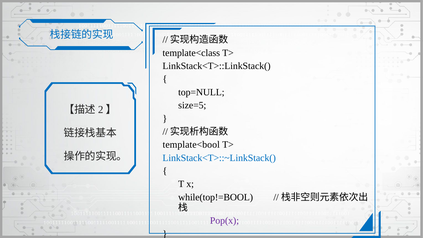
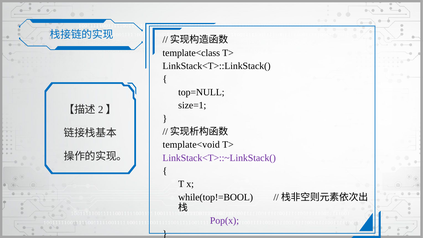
size=5: size=5 -> size=1 (192, 105)
template<bool: template<bool -> template<void (191, 145)
LinkStack<T>::~LinkStack( colour: blue -> purple (219, 158)
